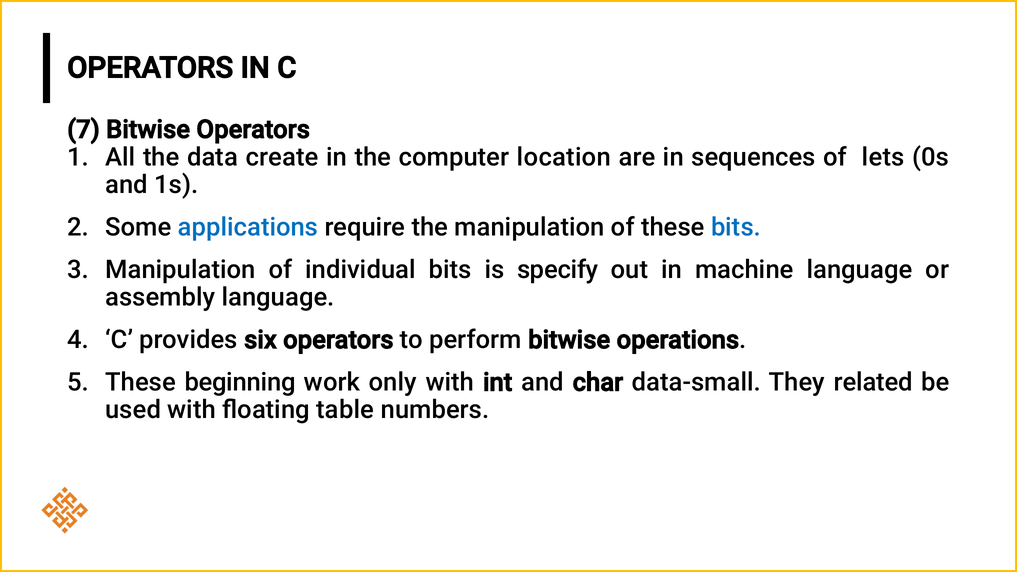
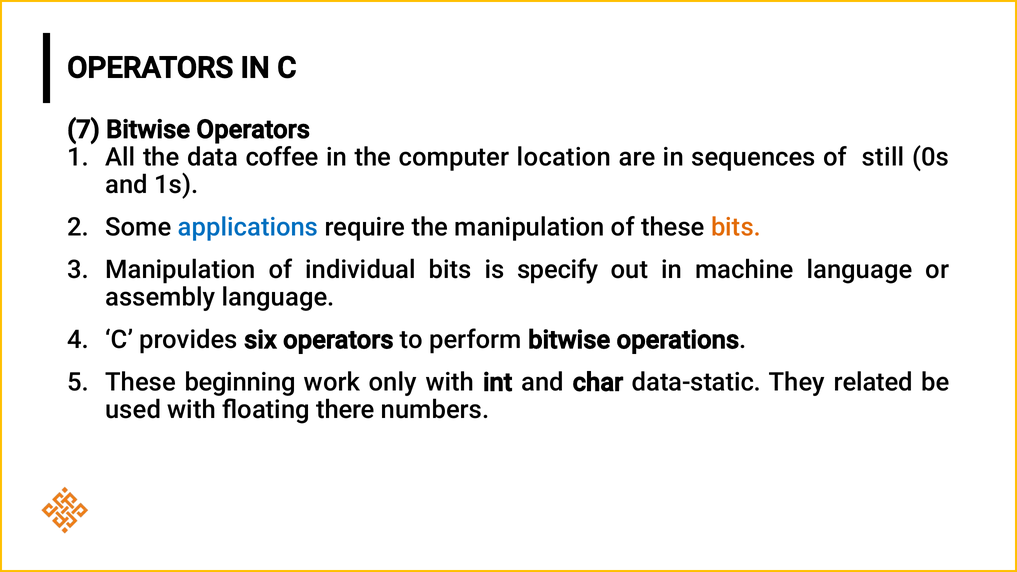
create: create -> coffee (282, 157)
lets: lets -> still (883, 157)
bits colour: blue -> orange (736, 227)
data-small: data-small -> data-static (696, 383)
table: table -> there (345, 410)
